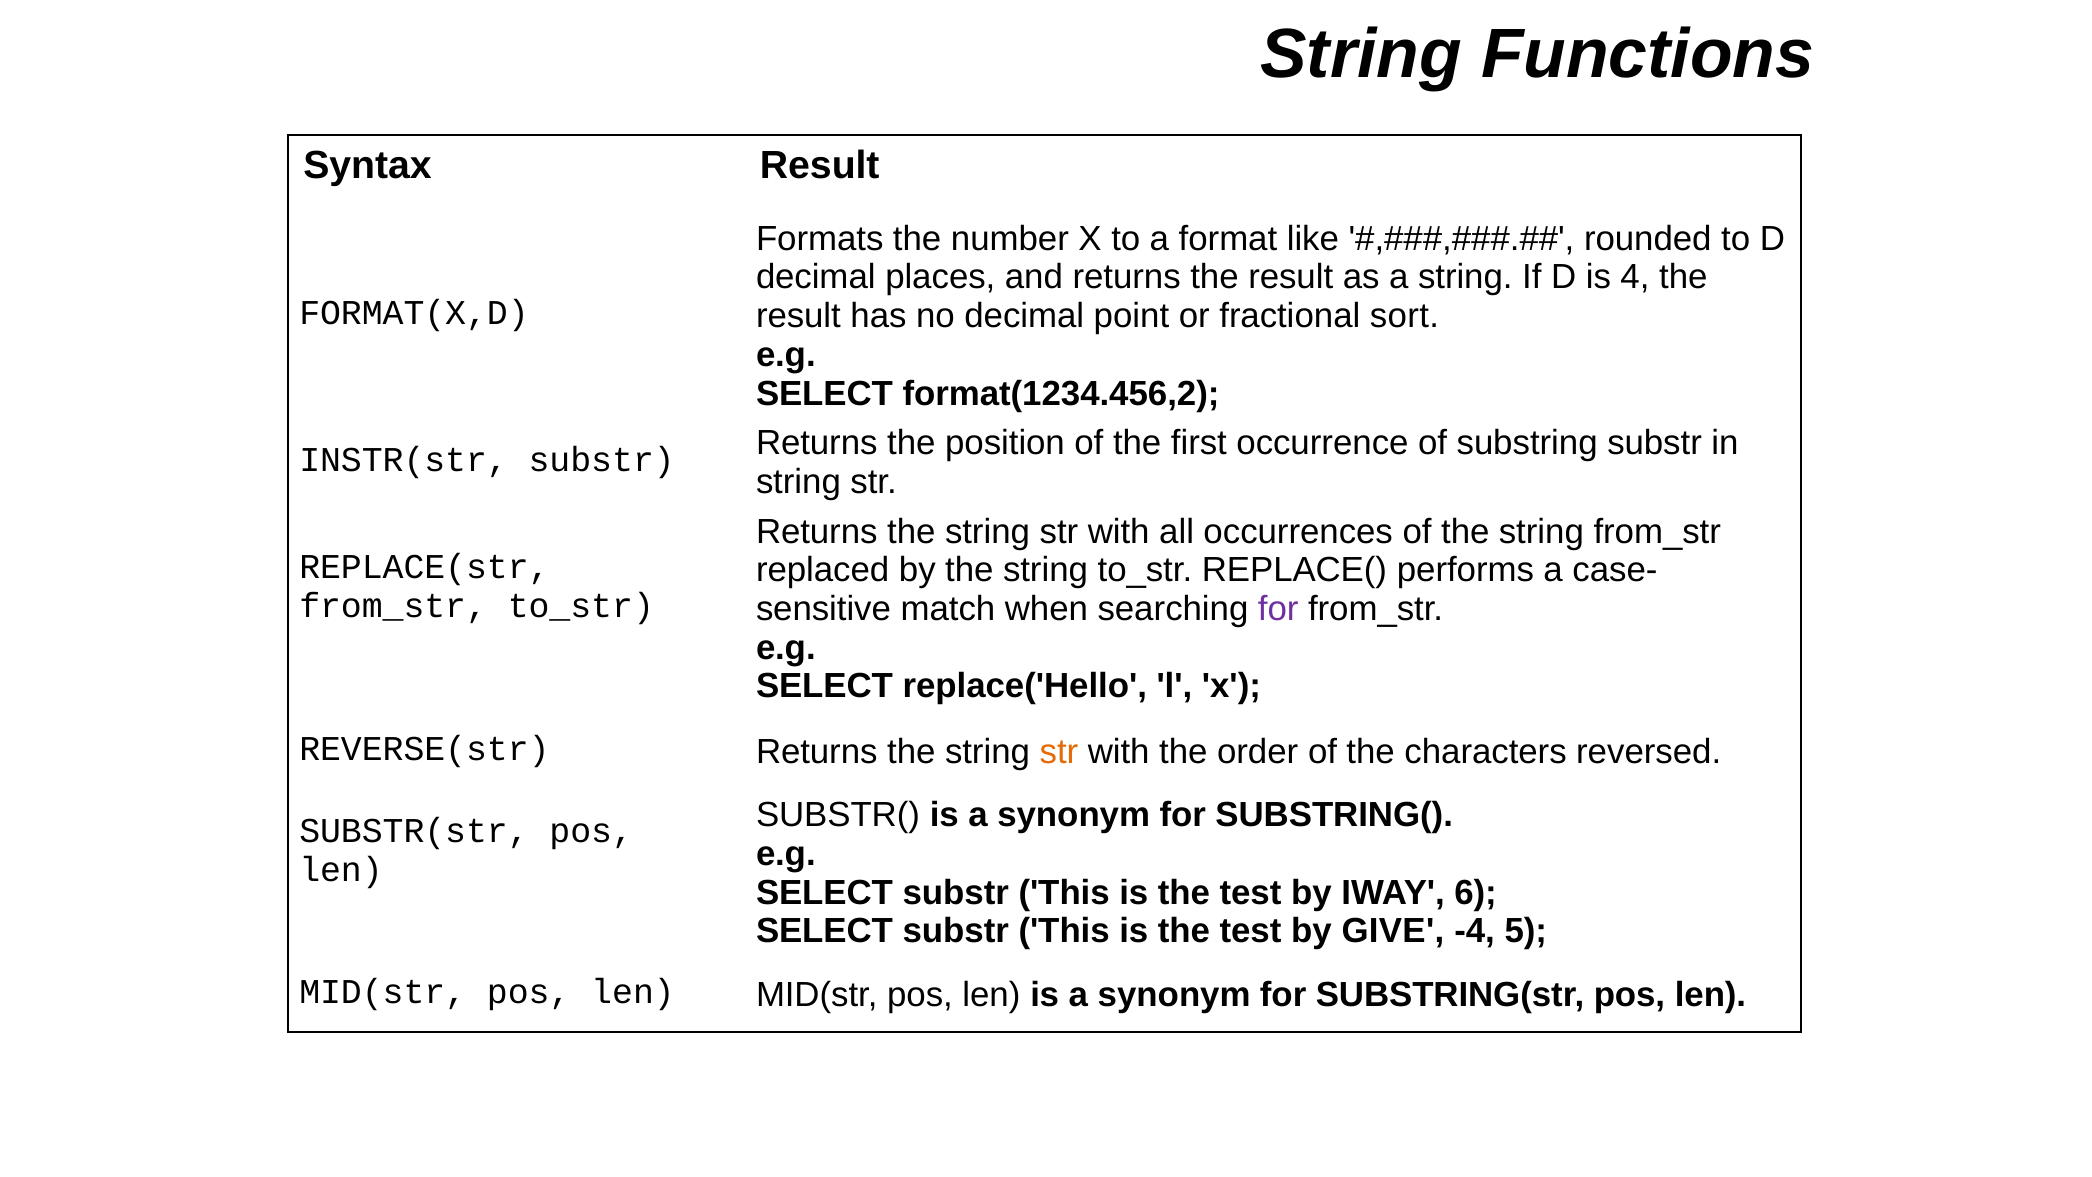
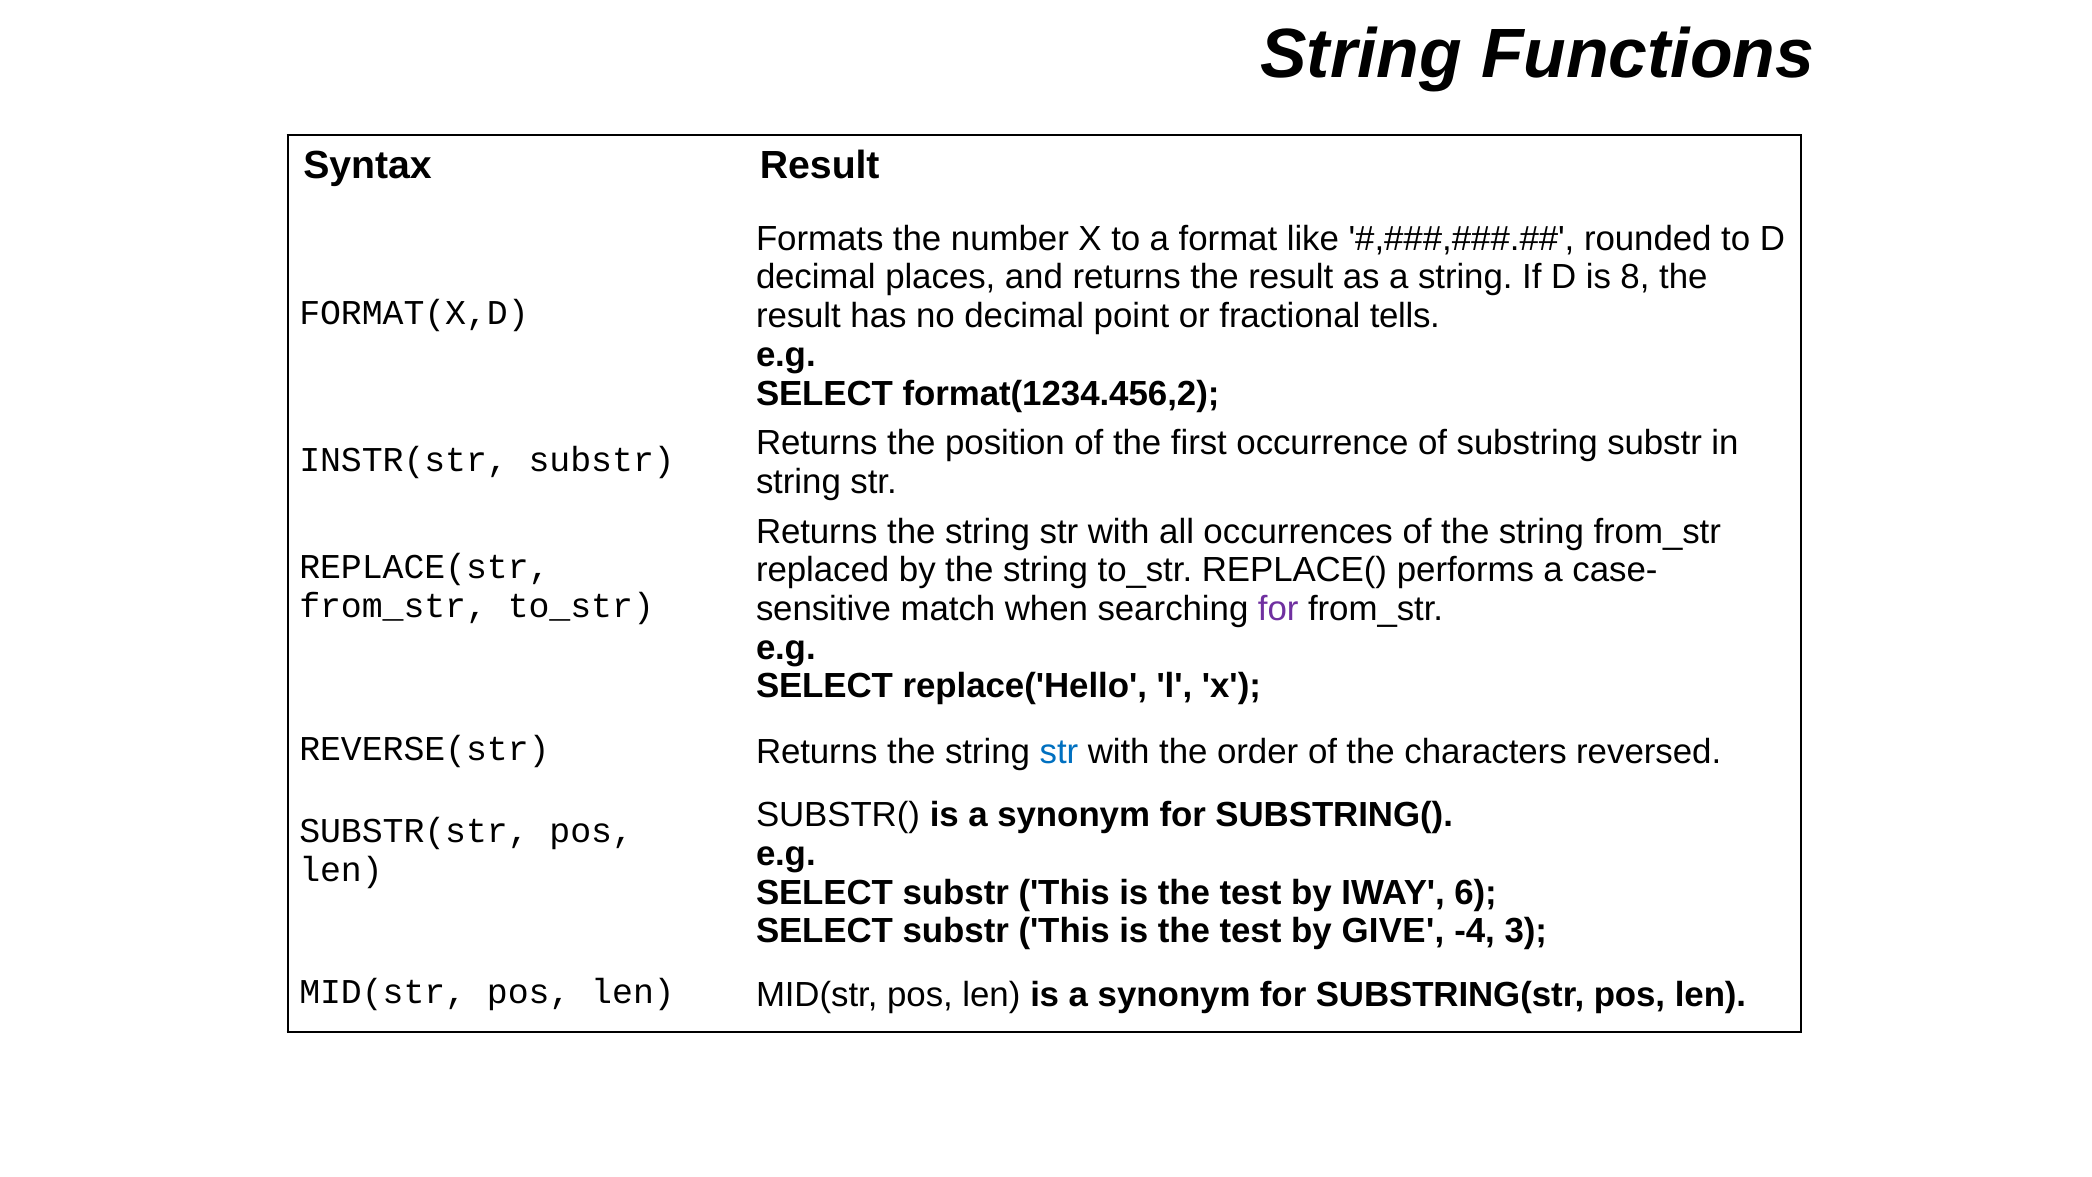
4: 4 -> 8 (1635, 277)
sort: sort -> tells (1405, 316)
str colour: orange -> blue (1059, 751)
5: 5 -> 3 (1526, 931)
